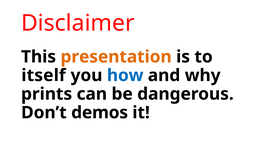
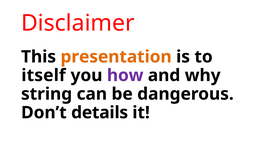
how colour: blue -> purple (125, 76)
prints: prints -> string (47, 94)
demos: demos -> details (100, 113)
